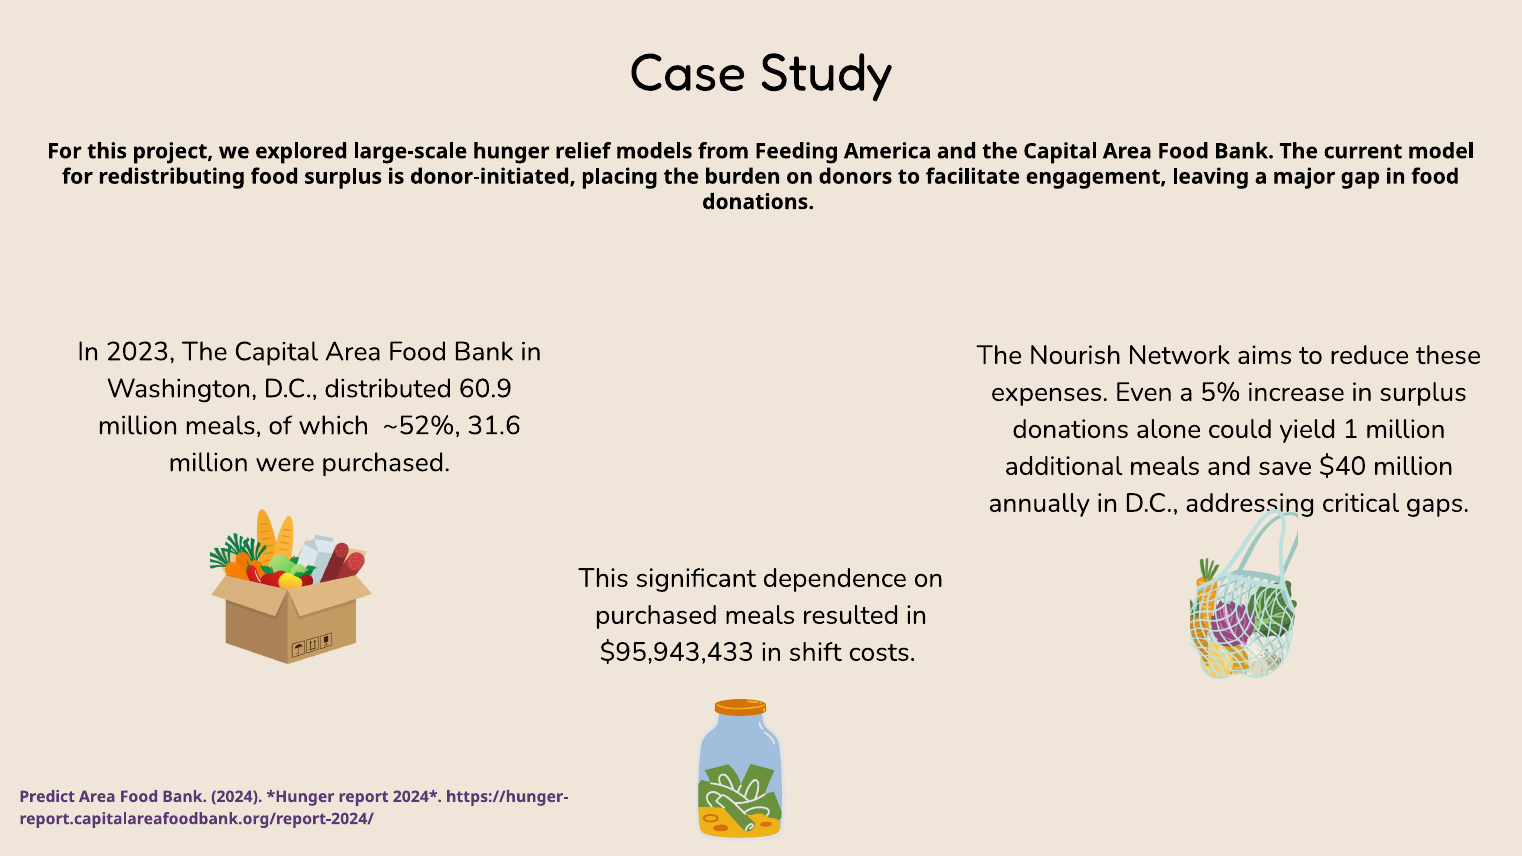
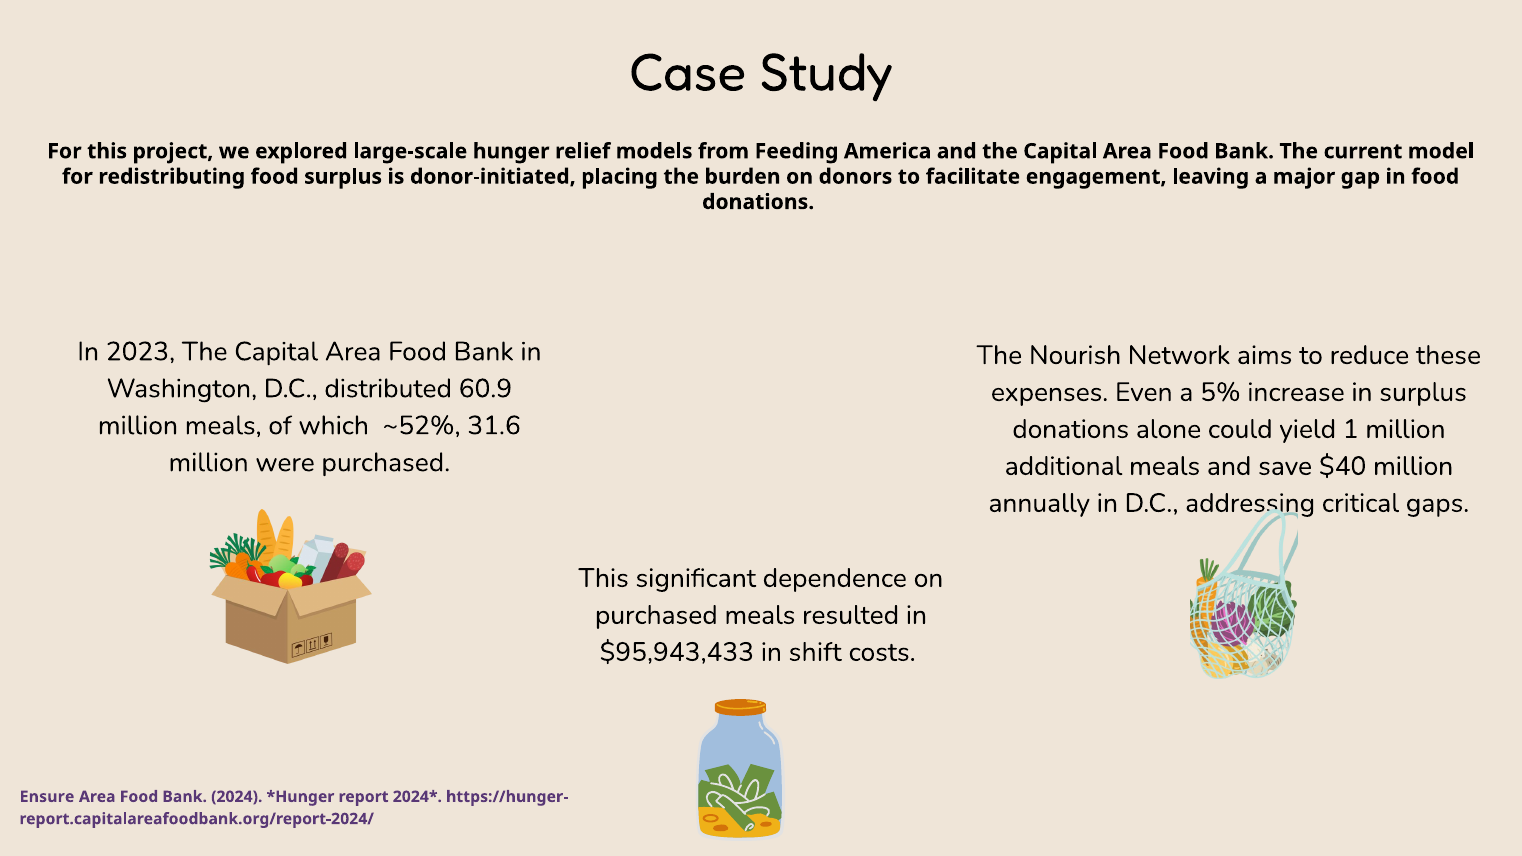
Predict: Predict -> Ensure (47, 797)
